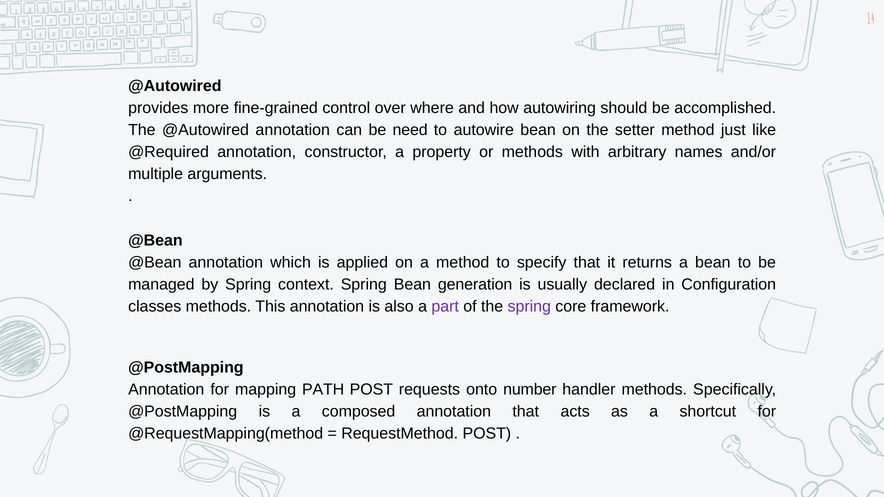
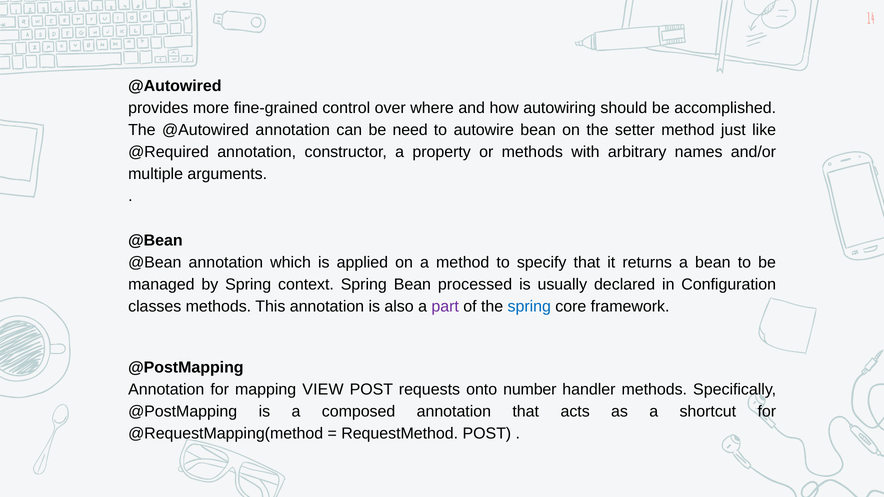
generation: generation -> processed (475, 284)
spring colour: purple -> blue (529, 306)
PATH: PATH -> VIEW (323, 390)
